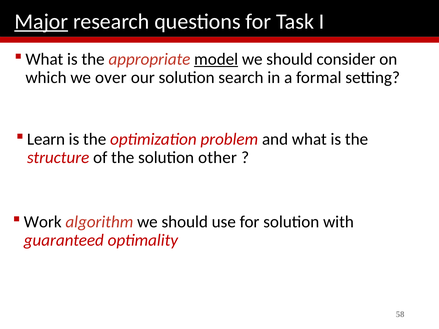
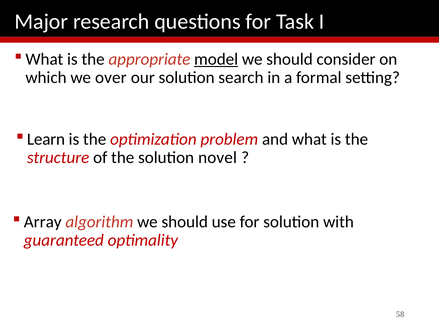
Major underline: present -> none (41, 22)
other: other -> novel (218, 158)
Work: Work -> Array (43, 222)
